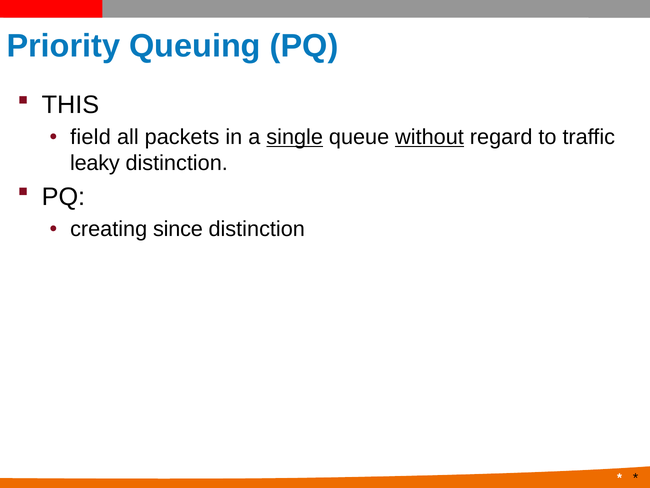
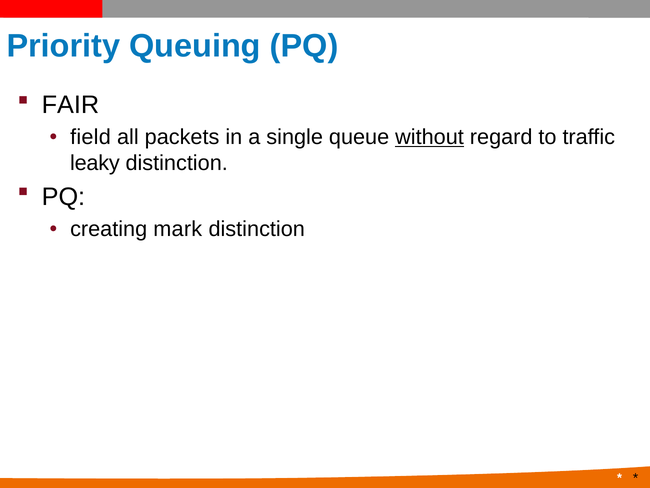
THIS: THIS -> FAIR (70, 105)
single underline: present -> none (295, 137)
since: since -> mark (178, 229)
